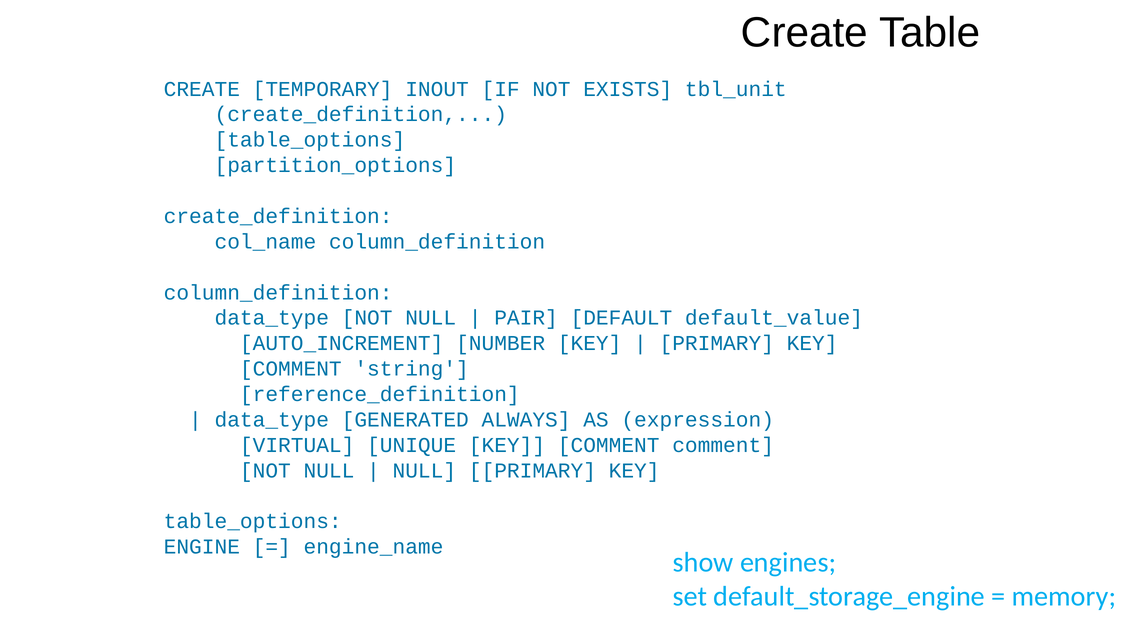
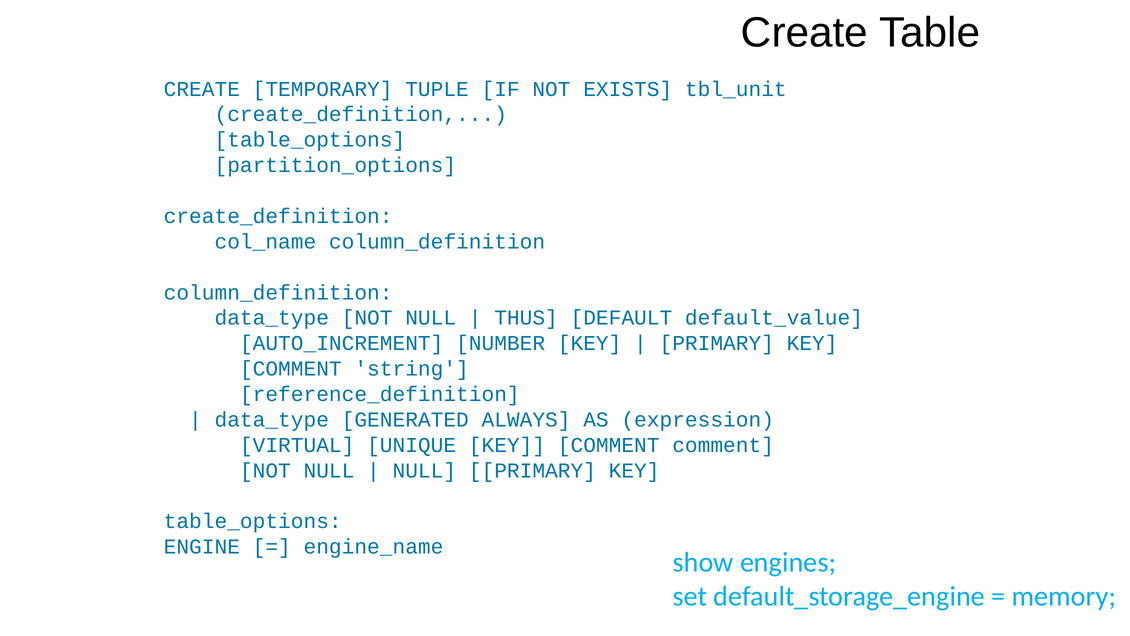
INOUT: INOUT -> TUPLE (437, 89)
PAIR: PAIR -> THUS (526, 318)
